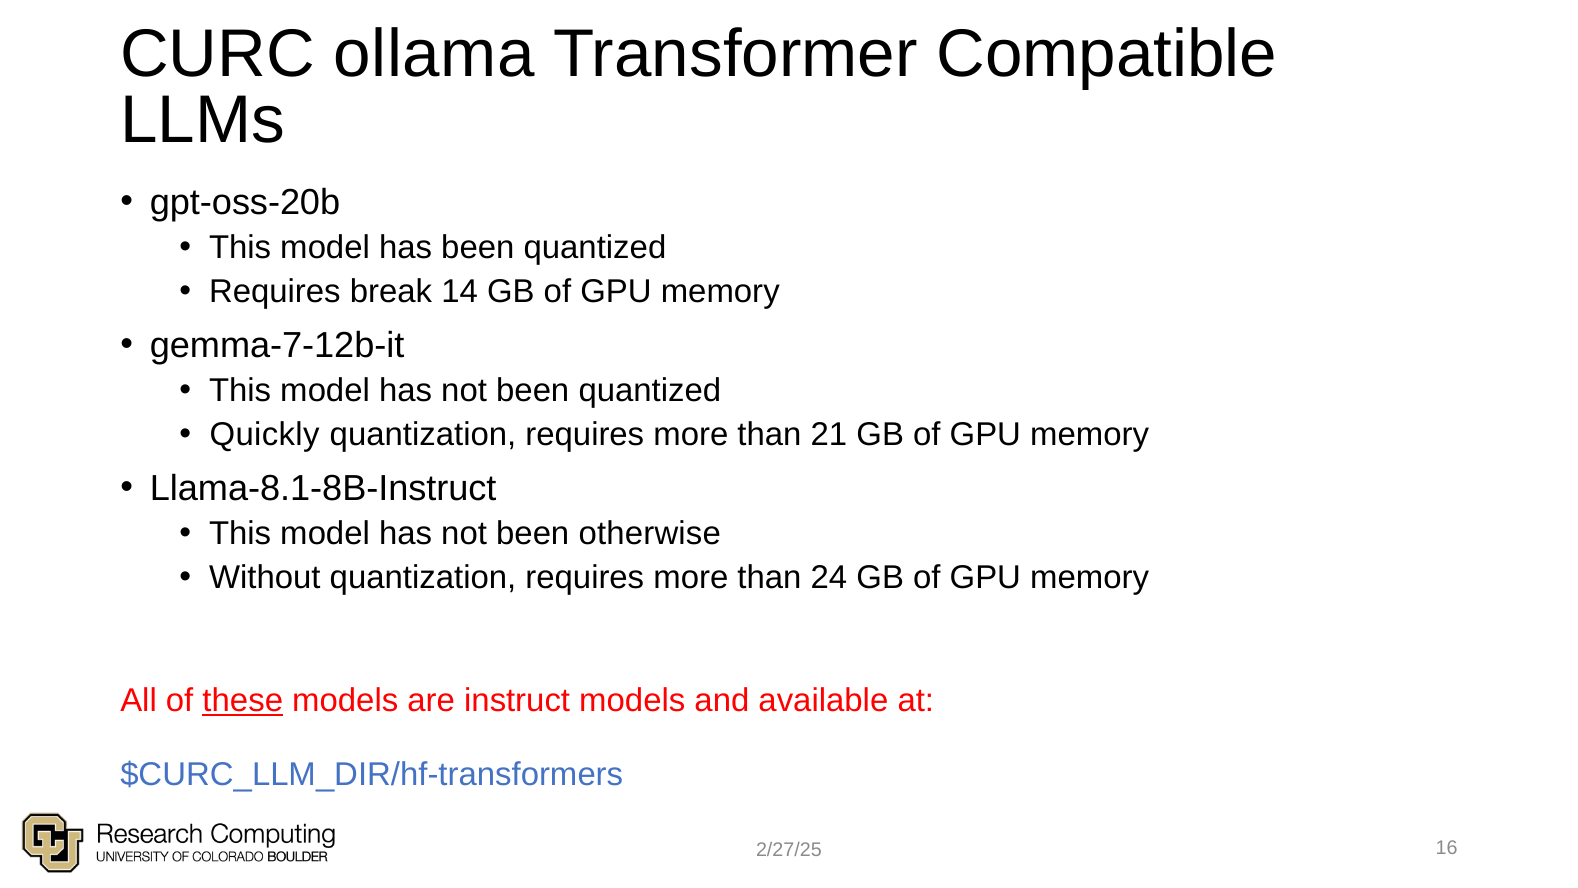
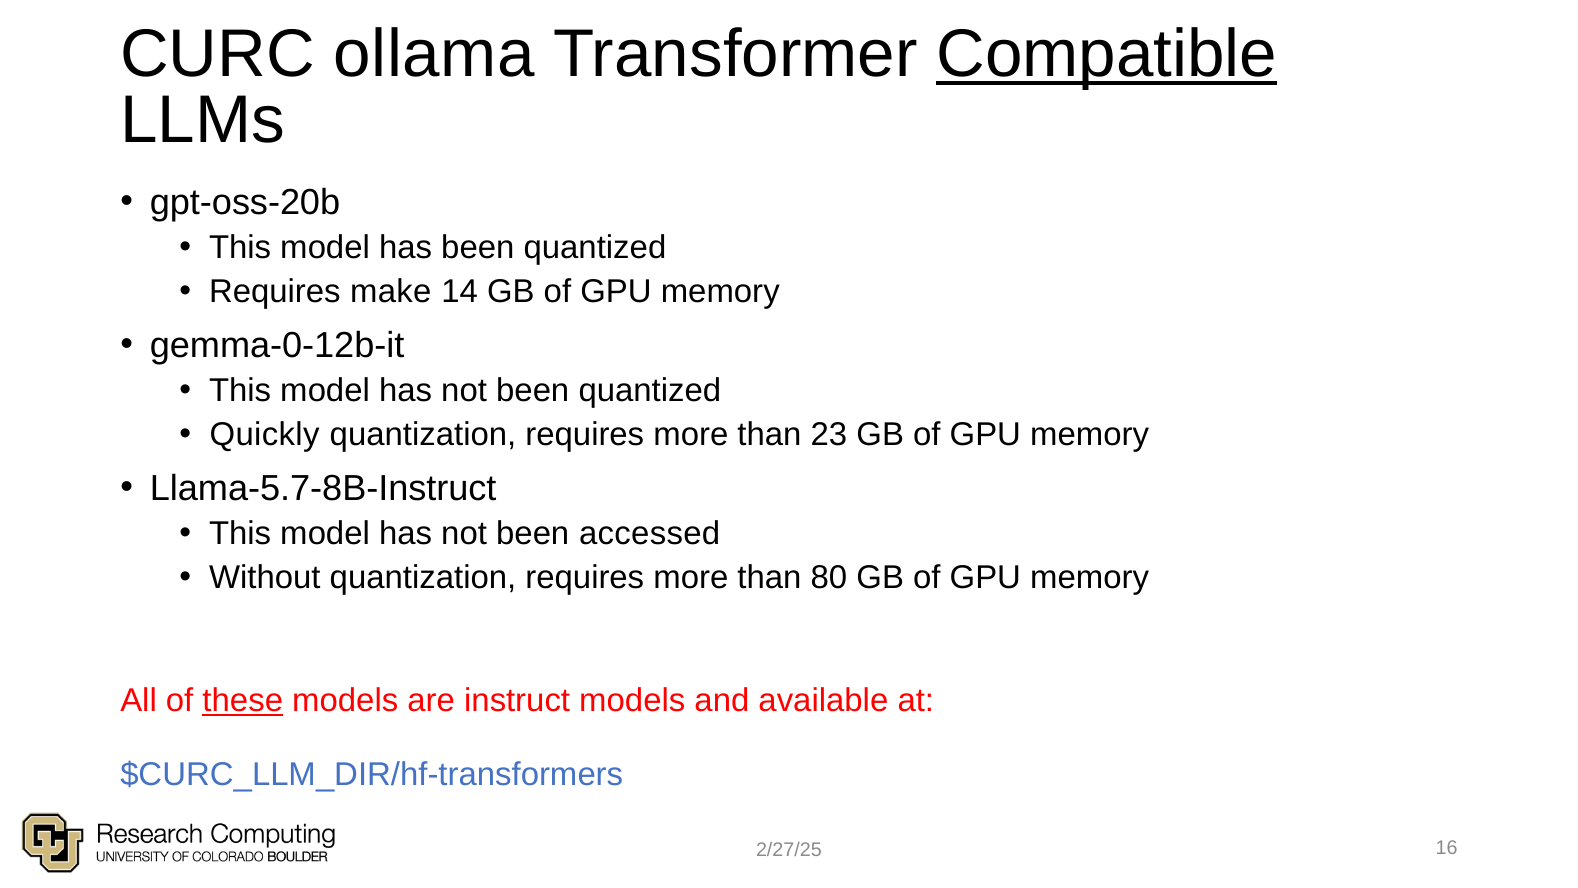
Compatible underline: none -> present (1107, 54)
break: break -> make (391, 291)
gemma-7-12b-it: gemma-7-12b-it -> gemma-0-12b-it (277, 345)
21: 21 -> 23 (829, 434)
Llama-8.1-8B-Instruct: Llama-8.1-8B-Instruct -> Llama-5.7-8B-Instruct (323, 488)
otherwise: otherwise -> accessed (650, 534)
24: 24 -> 80 (829, 577)
